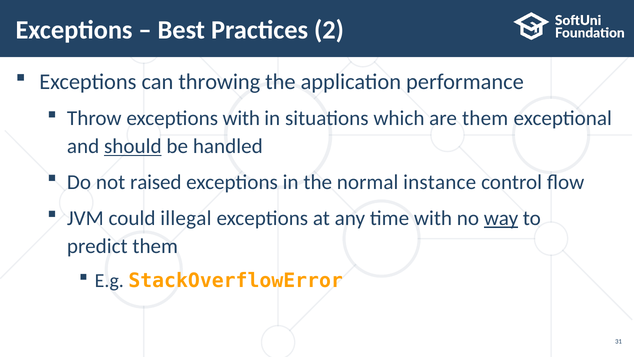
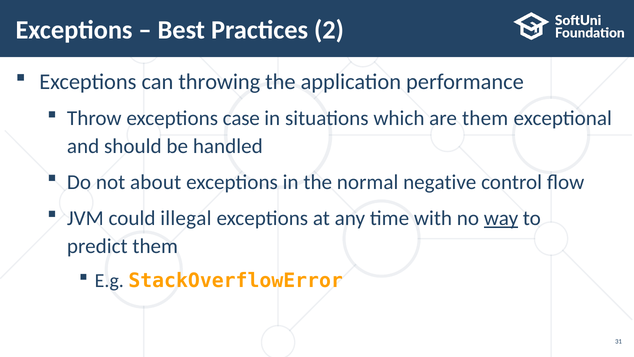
exceptions with: with -> case (241, 118)
should underline: present -> none (133, 146)
raised: raised -> about (156, 182)
instance: instance -> negative (440, 182)
